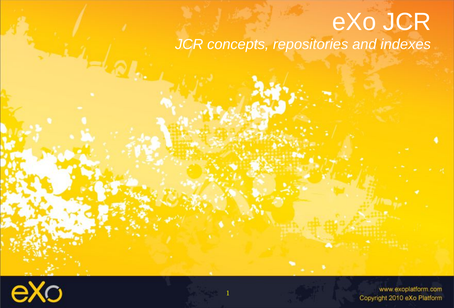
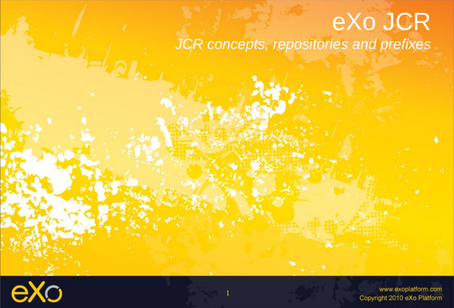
indexes: indexes -> prefixes (406, 44)
